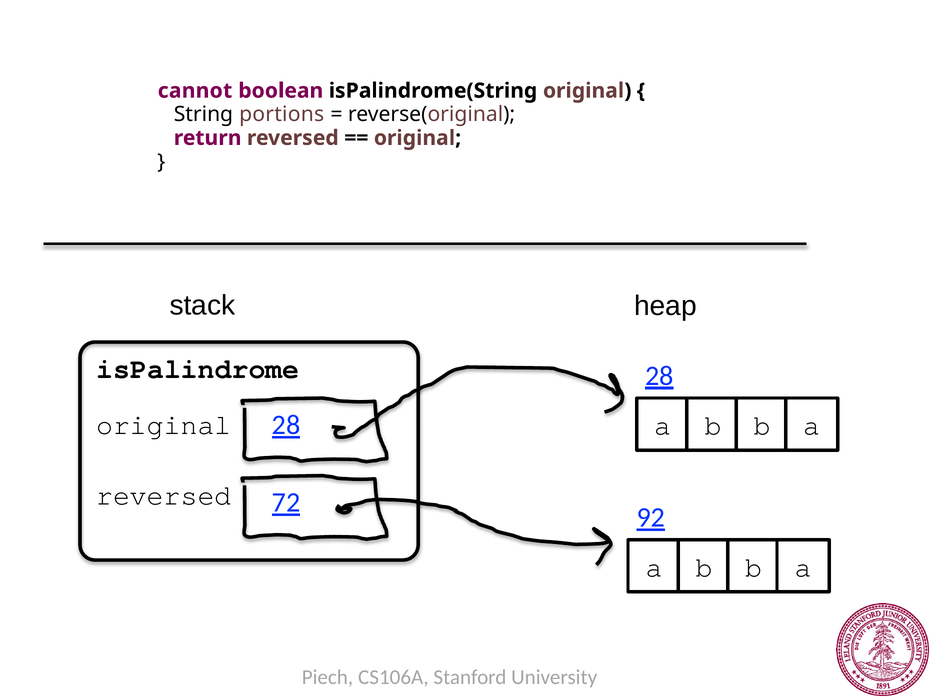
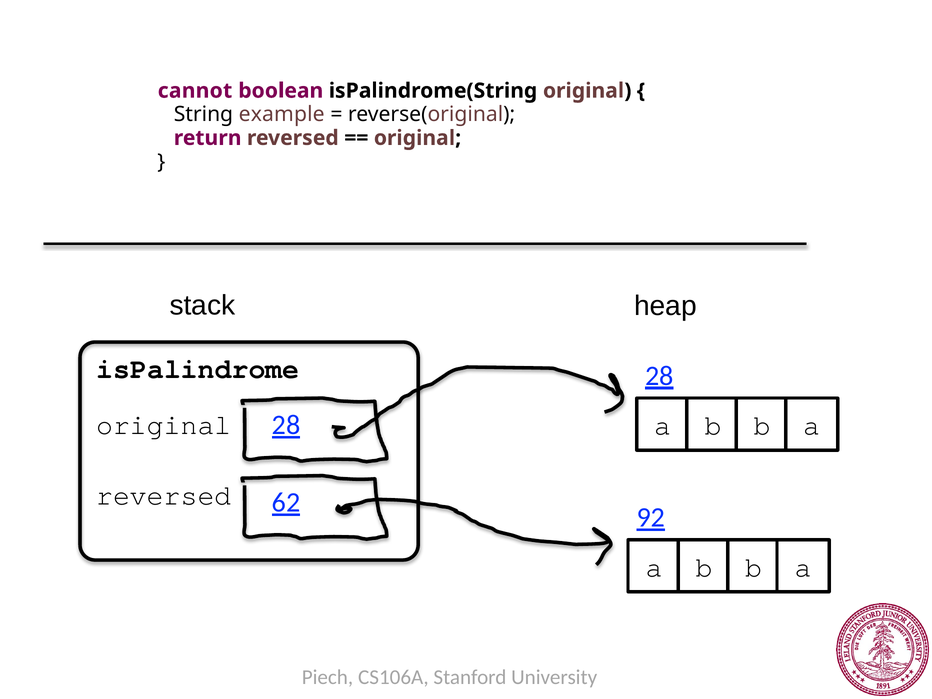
portions: portions -> example (282, 114)
72: 72 -> 62 (286, 503)
